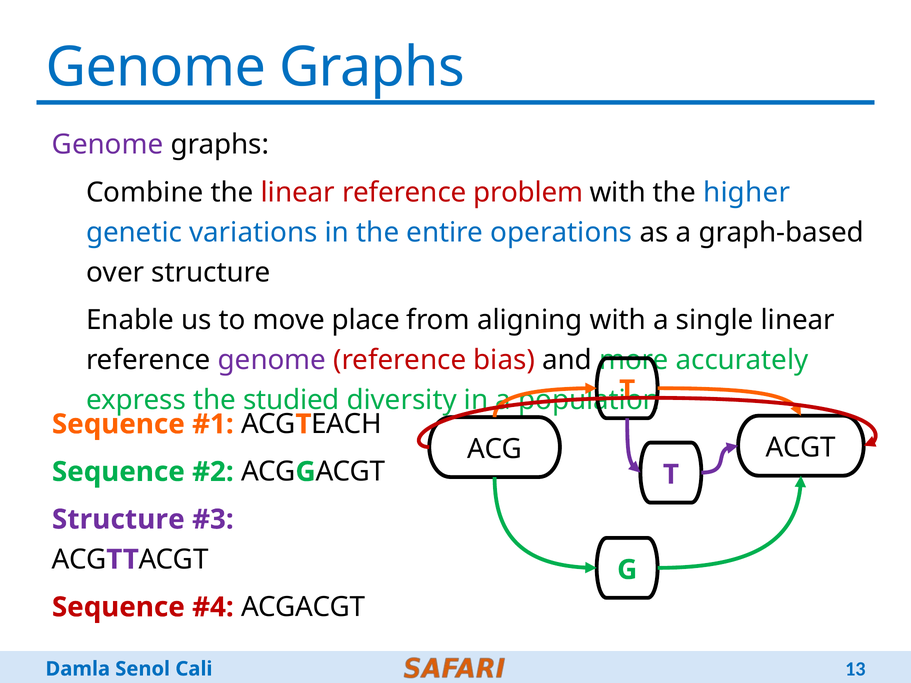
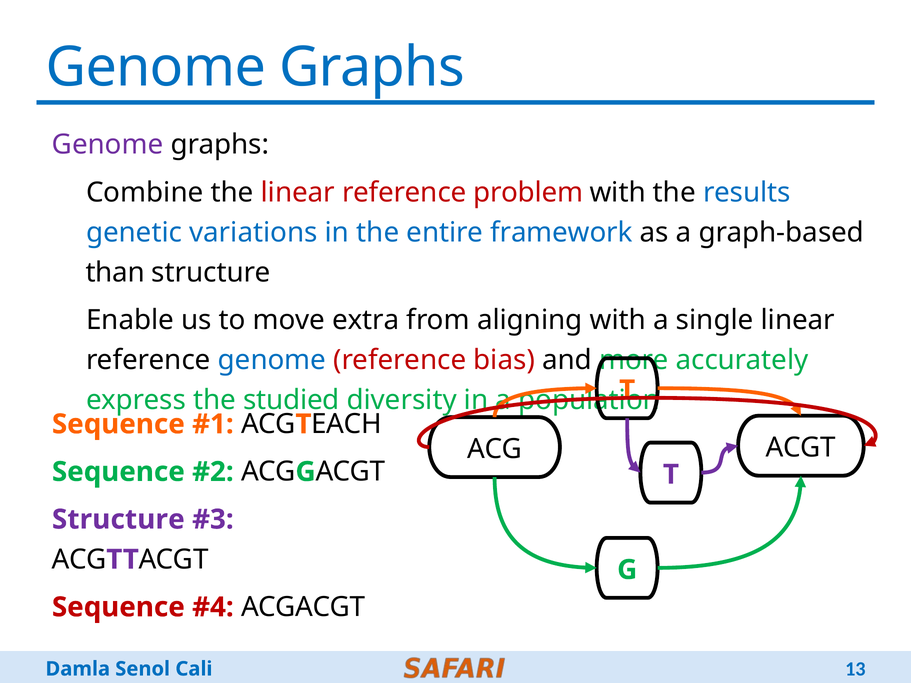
higher: higher -> results (747, 192)
operations: operations -> framework (561, 233)
over: over -> than (115, 273)
place: place -> extra (366, 320)
genome colour: purple -> blue (272, 360)
